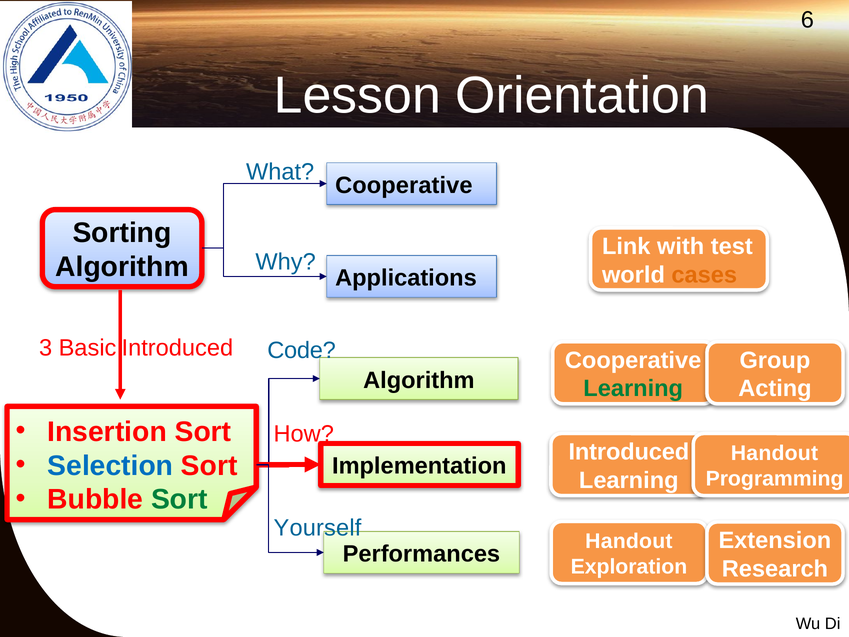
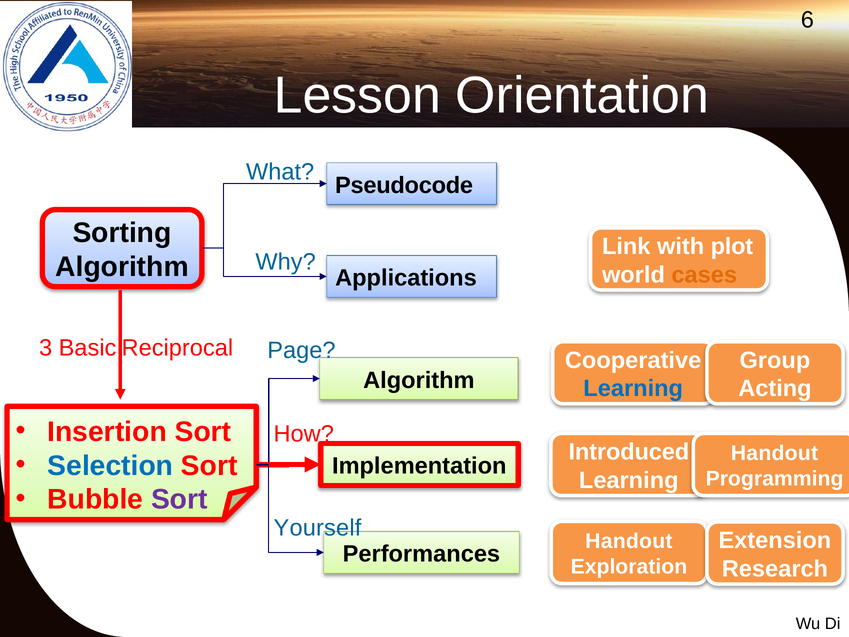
Cooperative: Cooperative -> Pseudocode (404, 185)
test: test -> plot (732, 246)
Basic Introduced: Introduced -> Reciprocal (177, 348)
Code: Code -> Page (301, 350)
Learning colour: green -> blue (633, 388)
Sort colour: green -> purple (179, 499)
